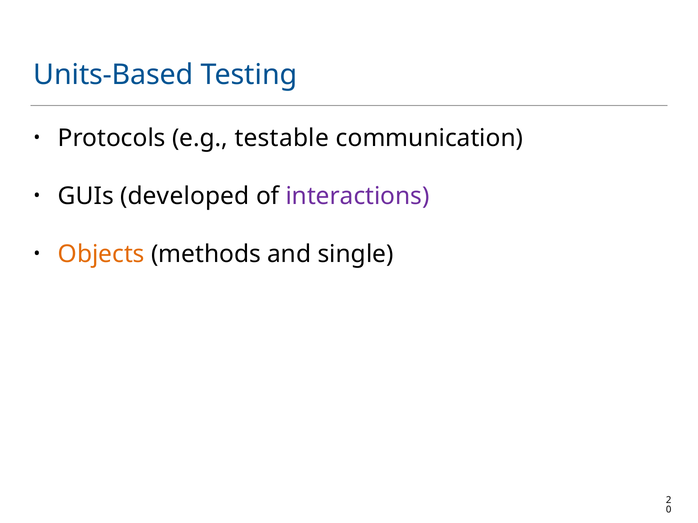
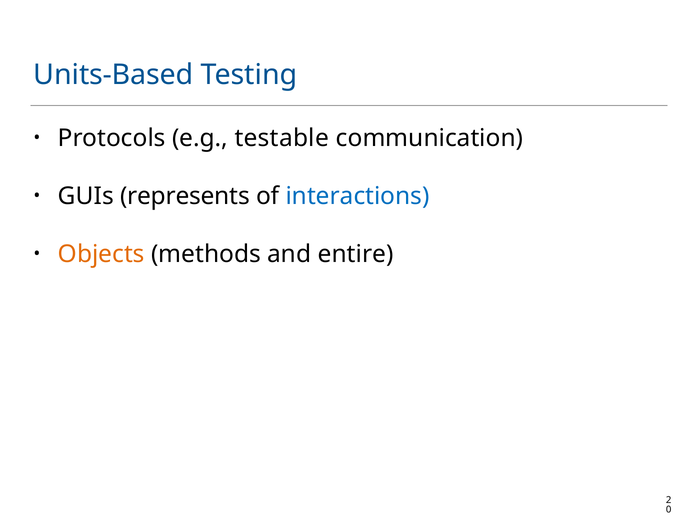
developed: developed -> represents (185, 197)
interactions colour: purple -> blue (358, 197)
single: single -> entire (356, 255)
